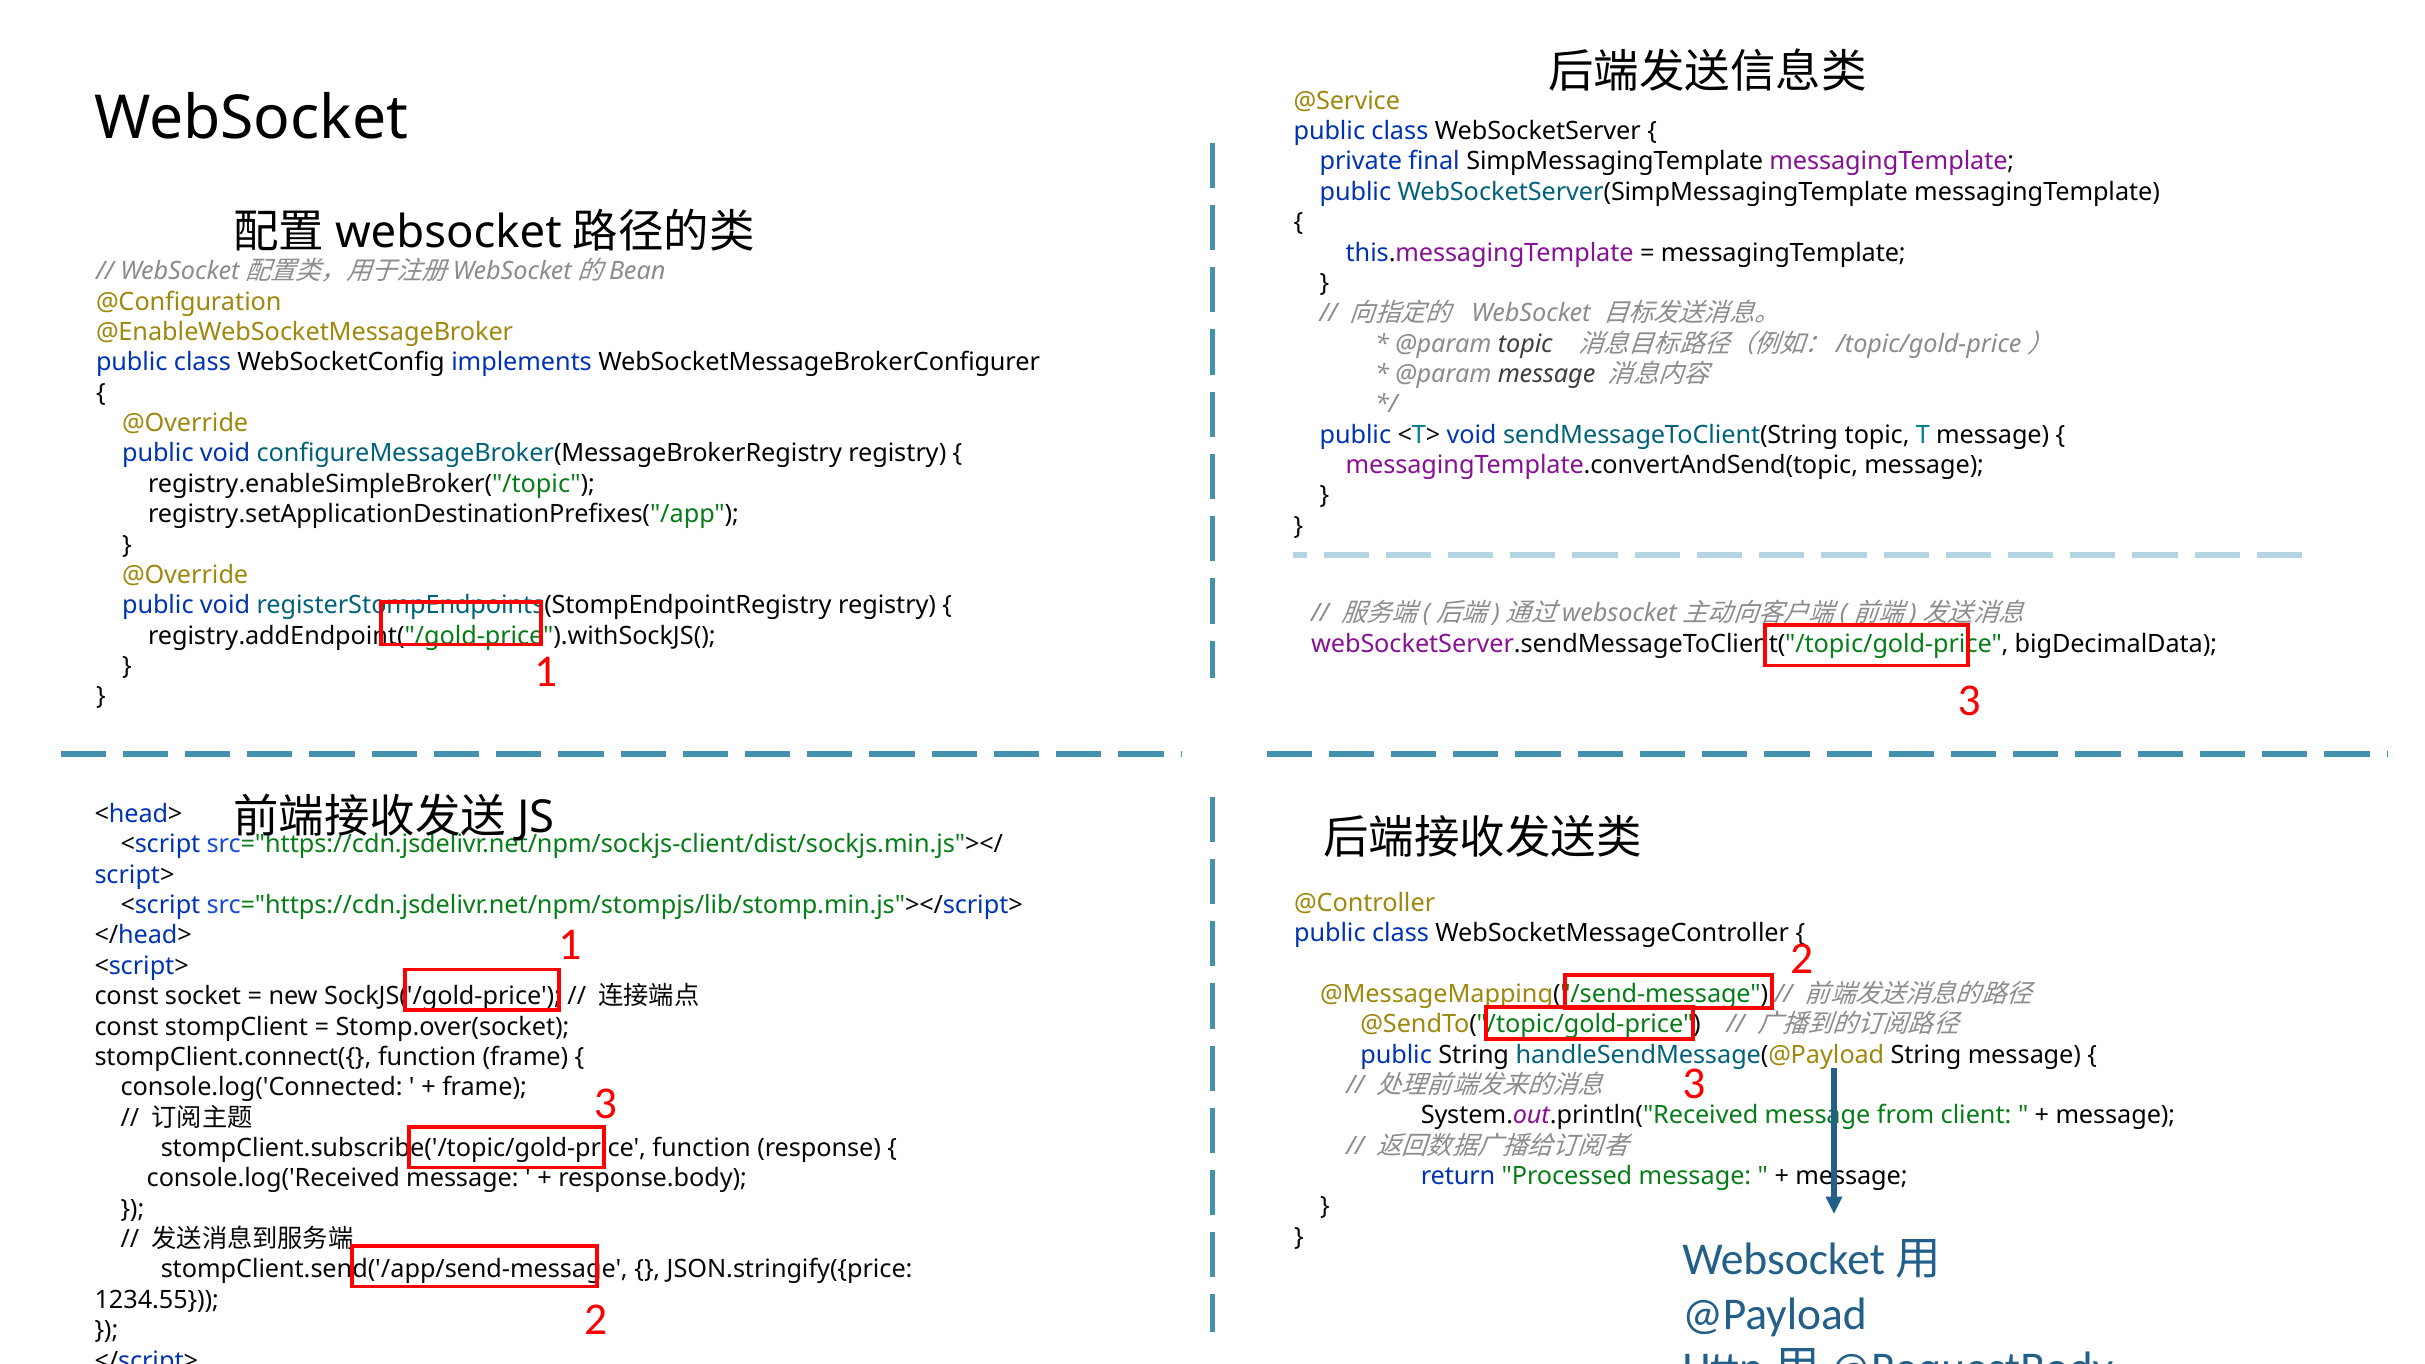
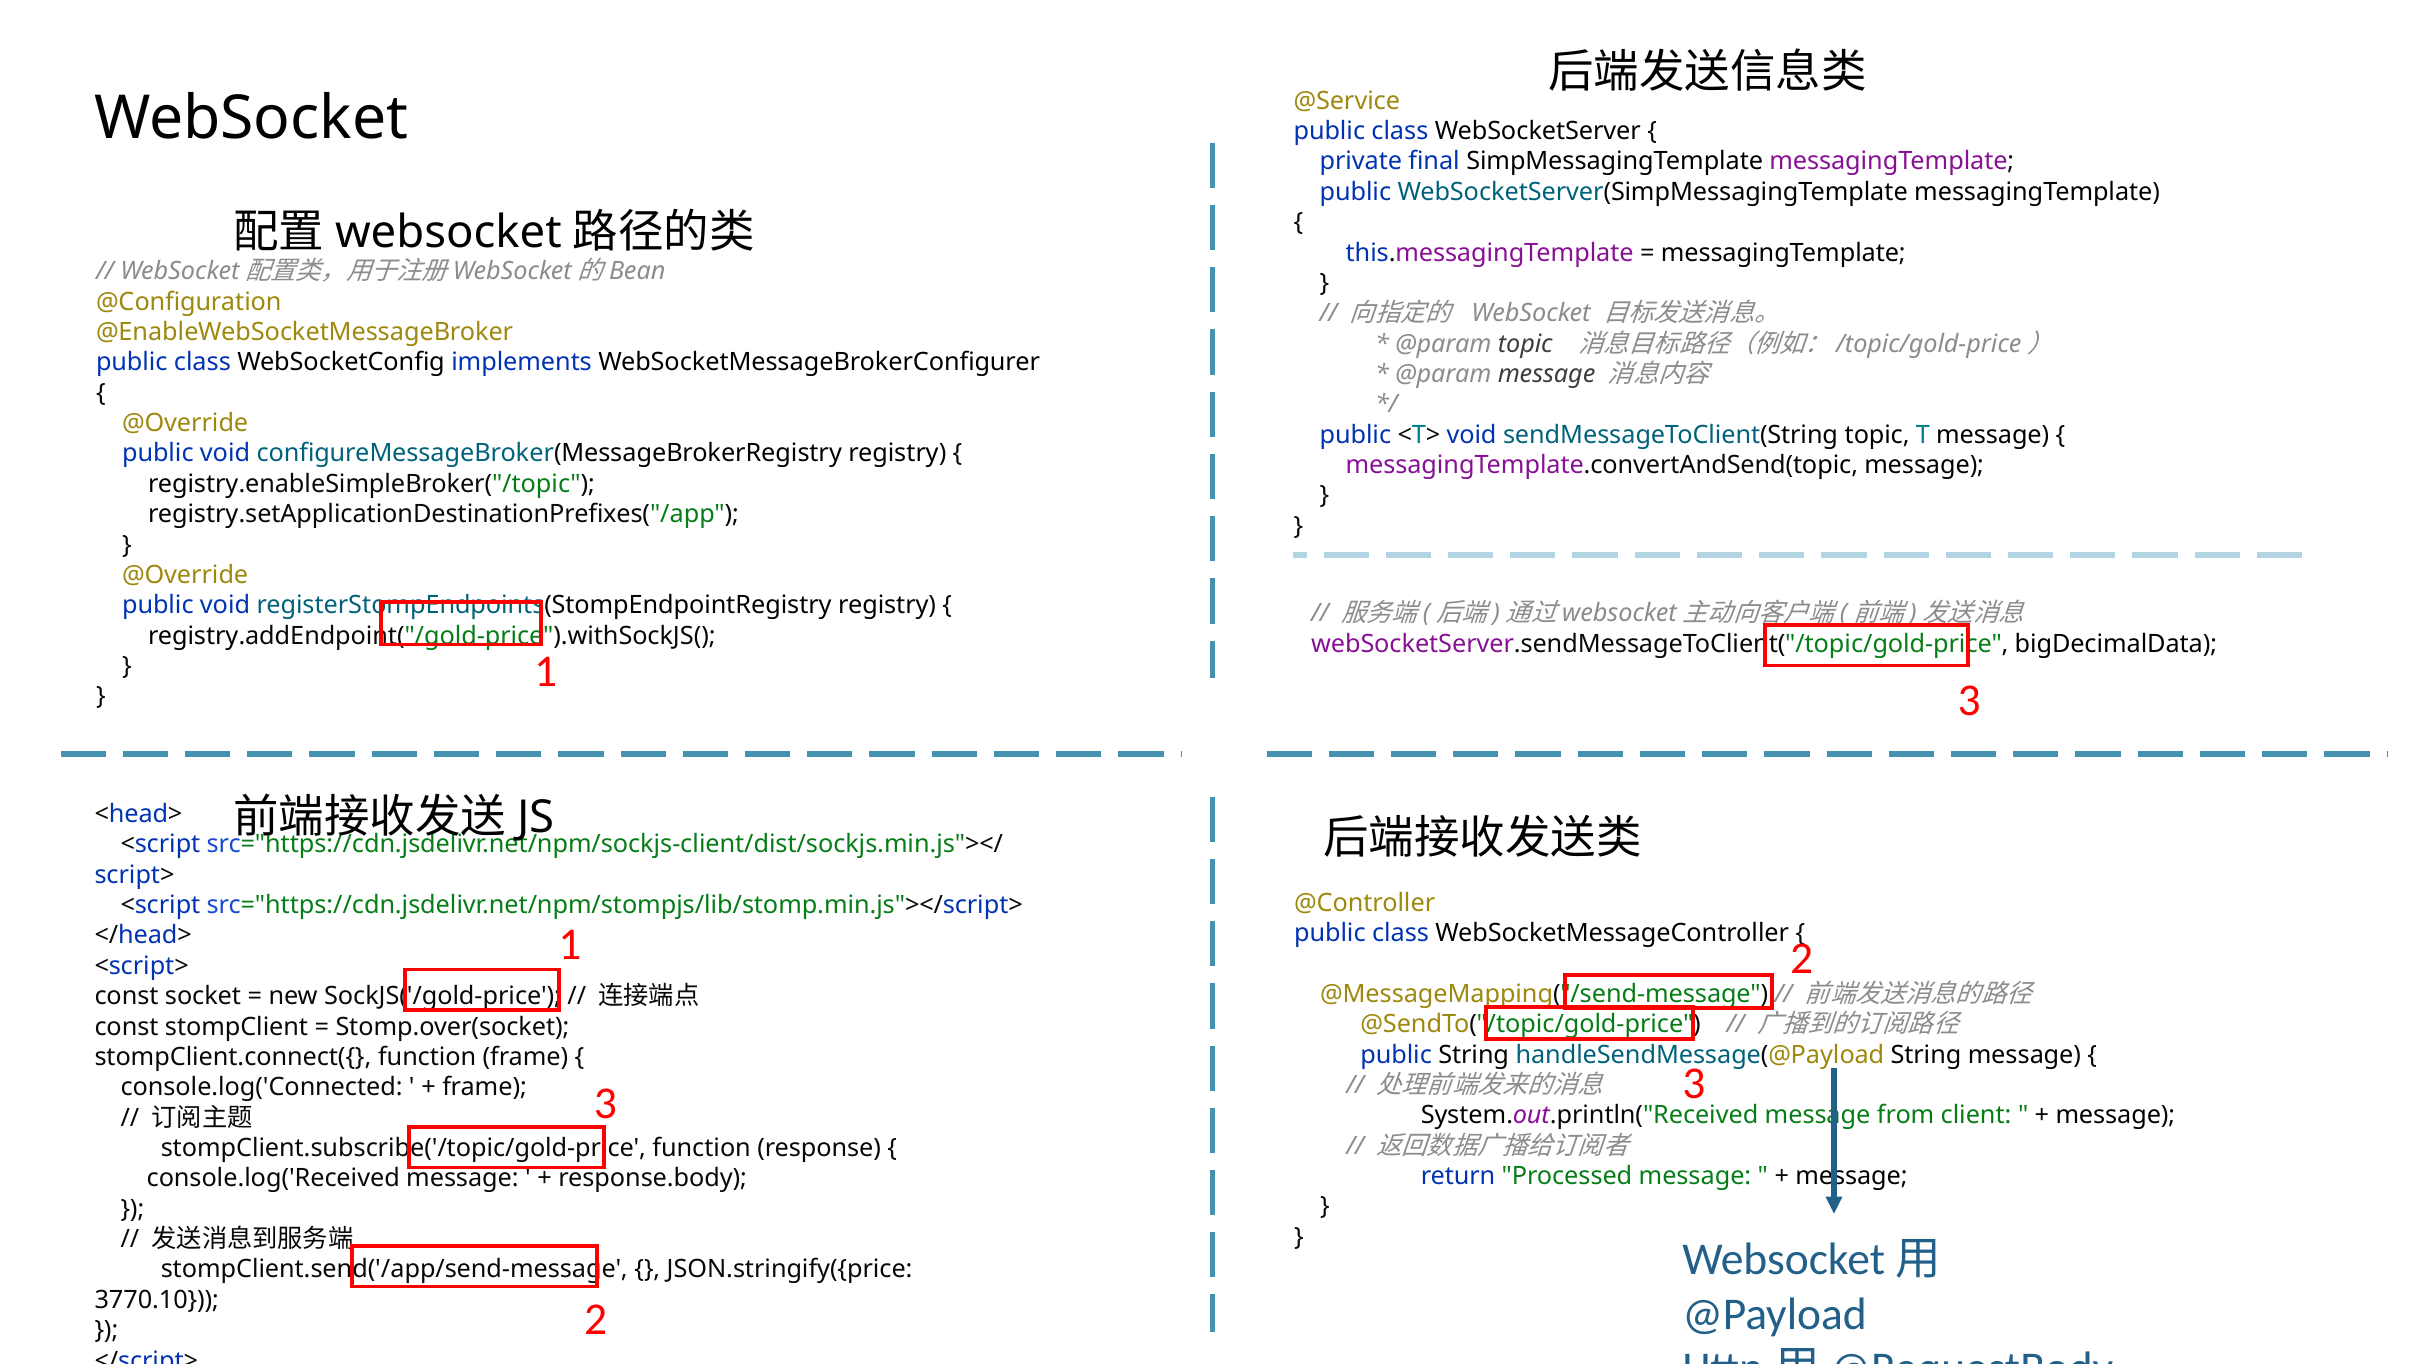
1234.55: 1234.55 -> 3770.10 (157, 1300)
